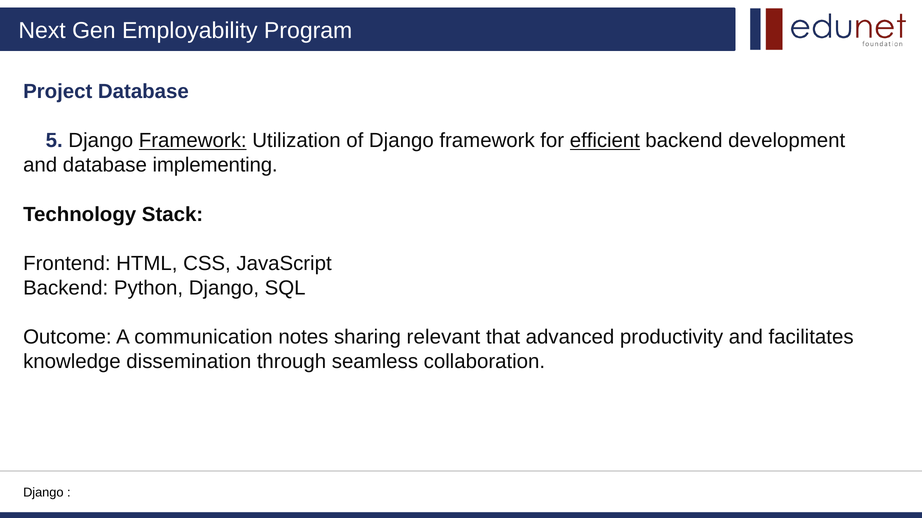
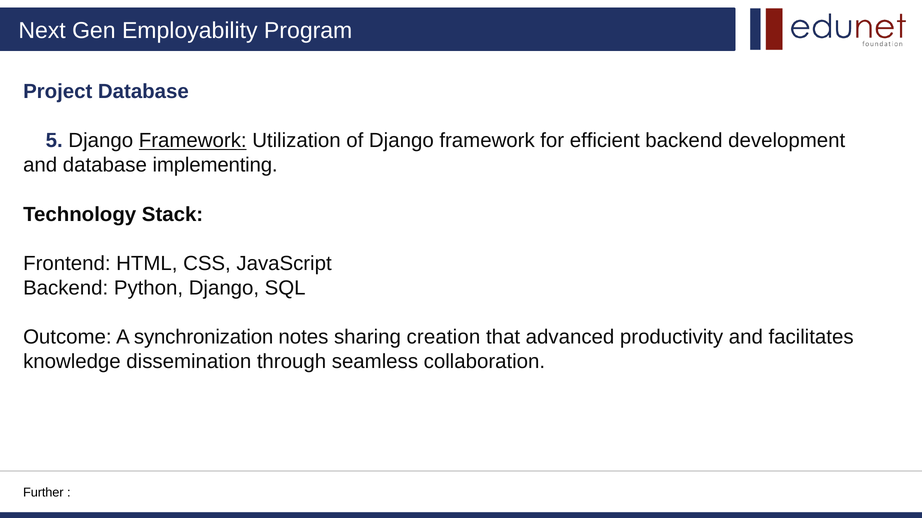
efficient underline: present -> none (605, 141)
communication: communication -> synchronization (204, 337)
relevant: relevant -> creation (443, 337)
Django: Django -> Further (43, 493)
